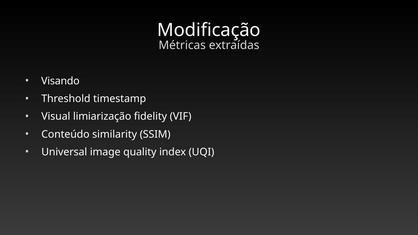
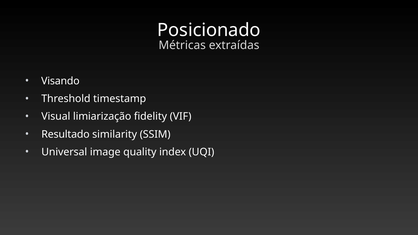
Modificação: Modificação -> Posicionado (209, 30)
Conteúdo: Conteúdo -> Resultado (65, 134)
